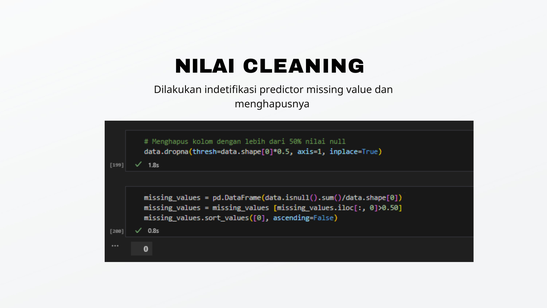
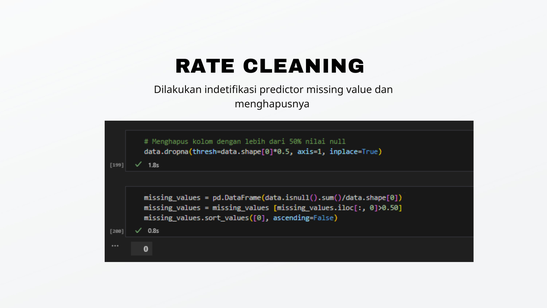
NILAI: NILAI -> RATE (205, 66)
